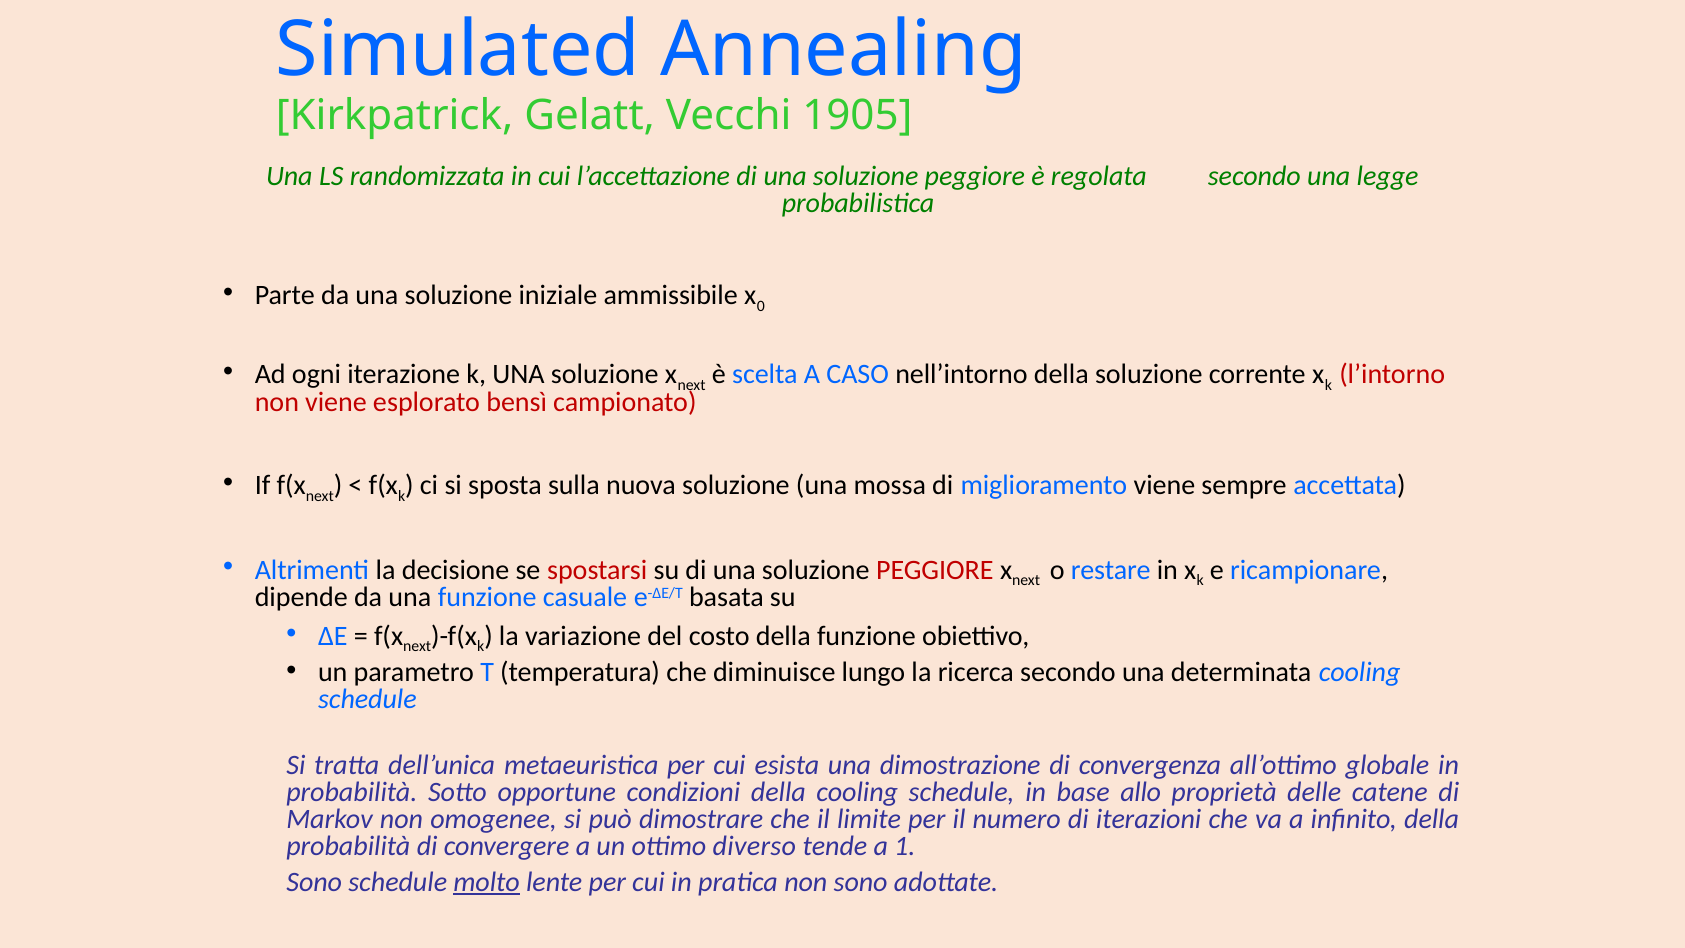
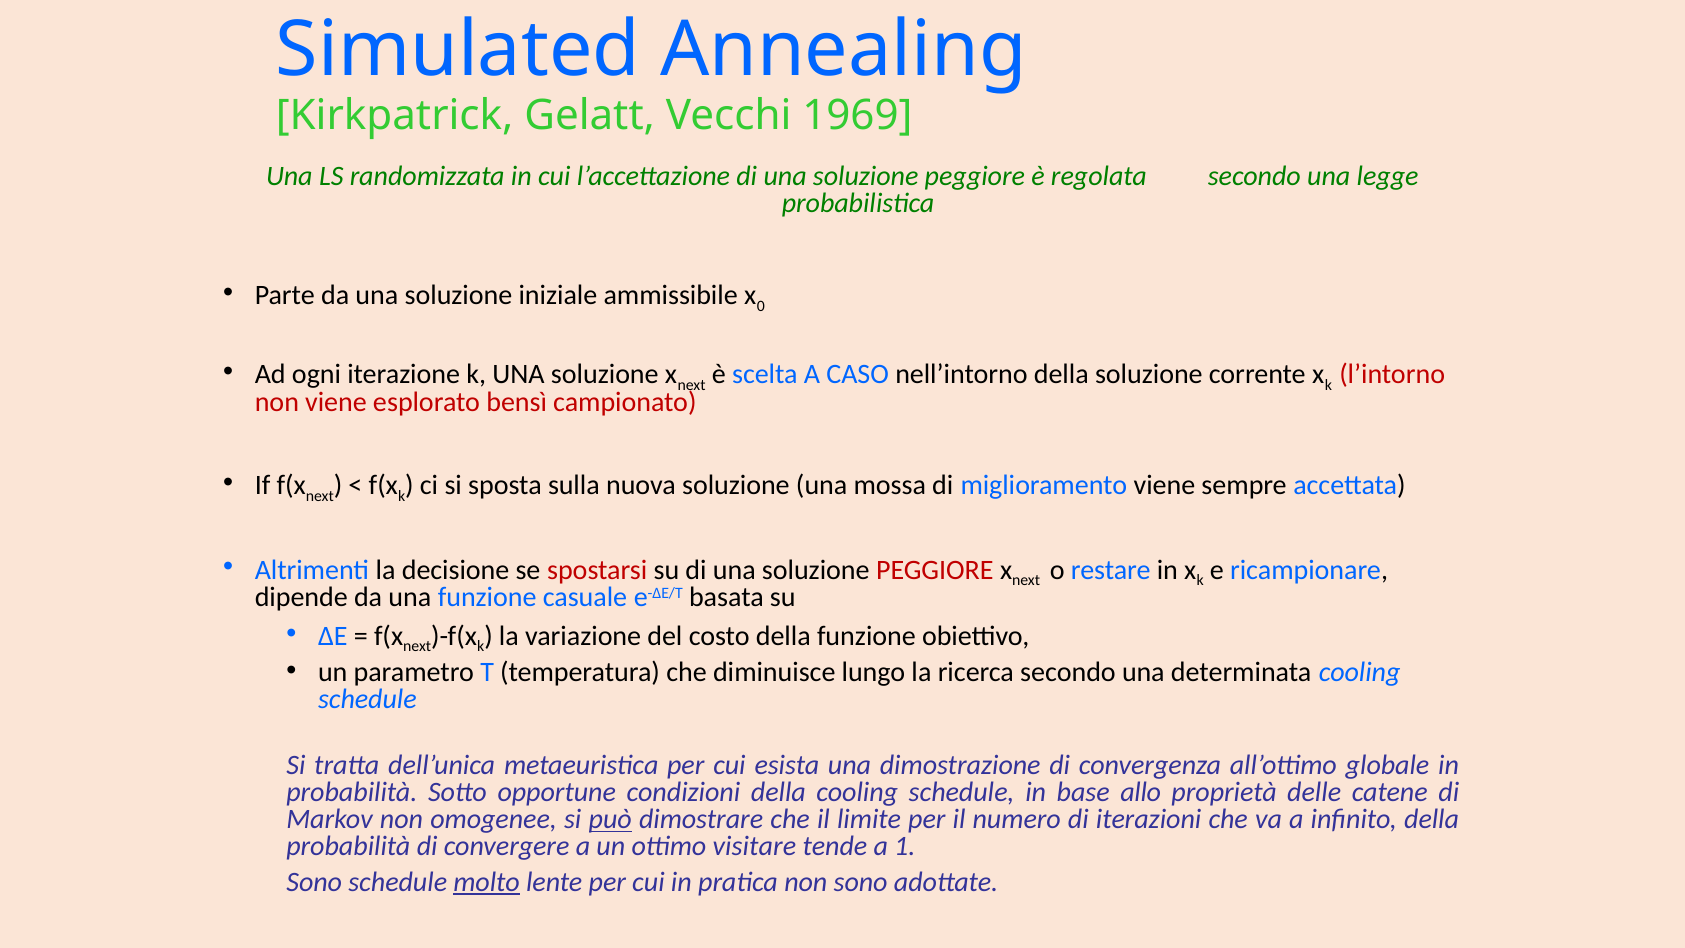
1905: 1905 -> 1969 (857, 115)
può underline: none -> present (610, 819)
diverso: diverso -> visitare (754, 846)
